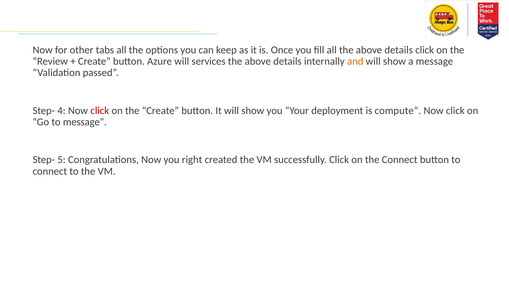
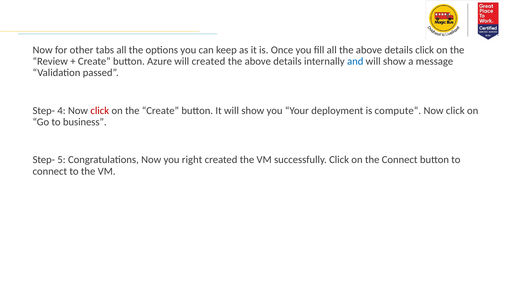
will services: services -> created (208, 61)
and colour: orange -> blue (355, 61)
to message: message -> business (85, 122)
